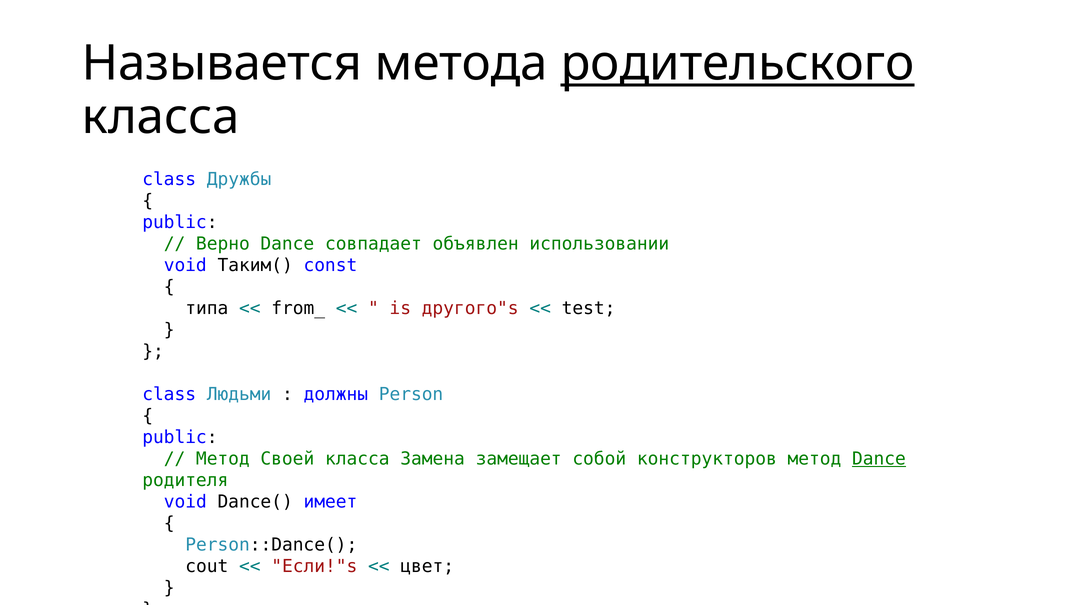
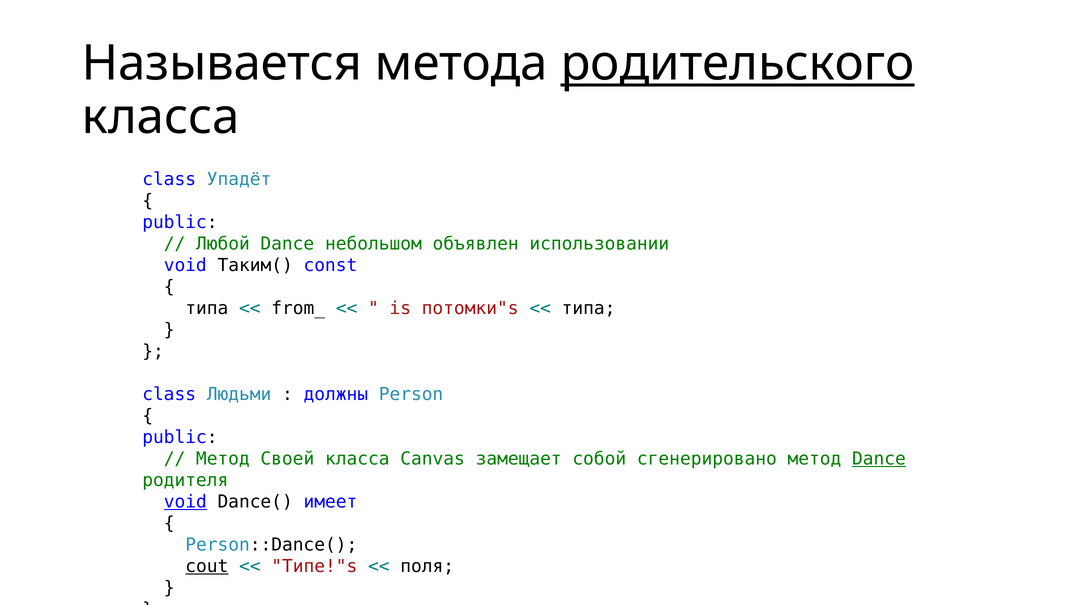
Дружбы: Дружбы -> Упадёт (239, 179)
Верно: Верно -> Любой (223, 244)
совпадает: совпадает -> небольшом (373, 244)
другого"s: другого"s -> потомки"s (470, 308)
test: test -> типа (589, 308)
Замена: Замена -> Canvas (433, 459)
конструкторов: конструкторов -> сгенерировано (707, 459)
void underline: none -> present (185, 502)
cout underline: none -> present (207, 566)
Если!"s: Если!"s -> Типе!"s (314, 566)
цвет: цвет -> поля (427, 566)
